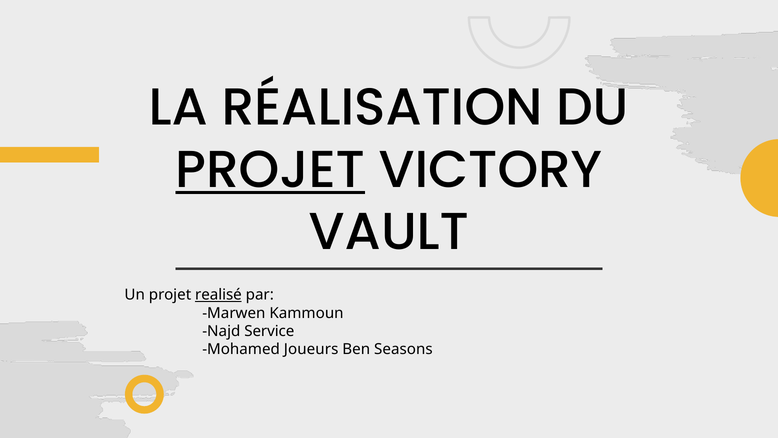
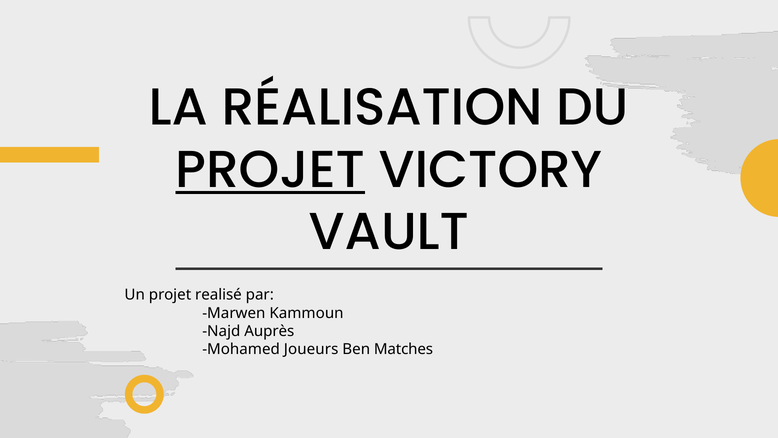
realisé underline: present -> none (218, 295)
Service: Service -> Auprès (269, 331)
Seasons: Seasons -> Matches (403, 349)
